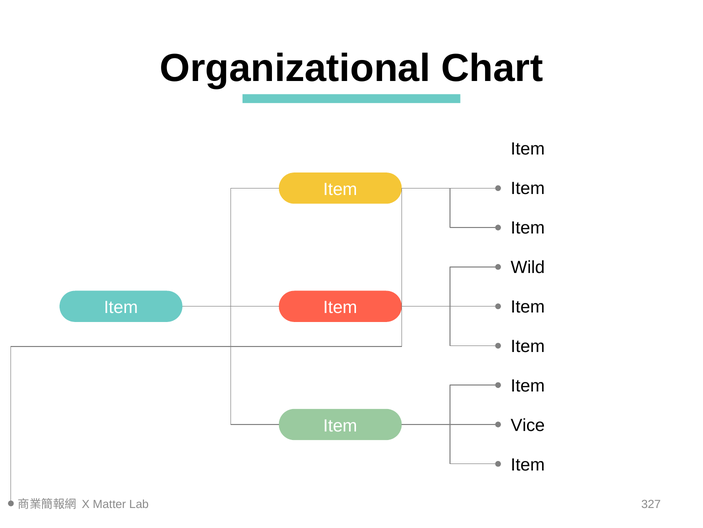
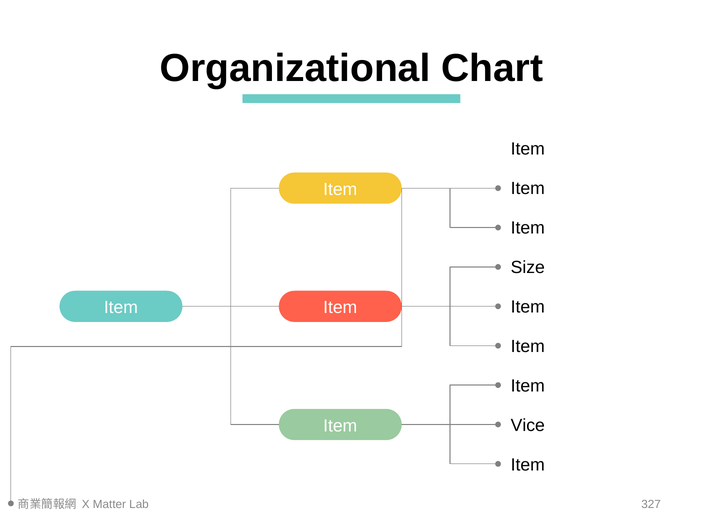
Wild: Wild -> Size (528, 267)
